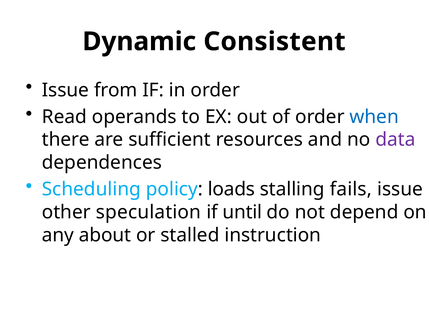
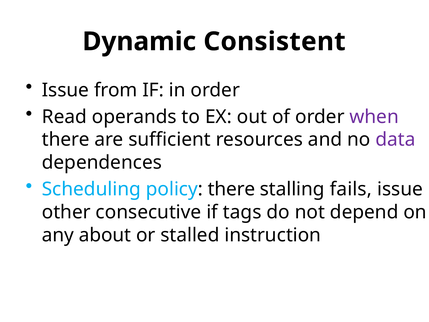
when colour: blue -> purple (374, 117)
policy loads: loads -> there (231, 189)
speculation: speculation -> consecutive (149, 212)
until: until -> tags (242, 212)
